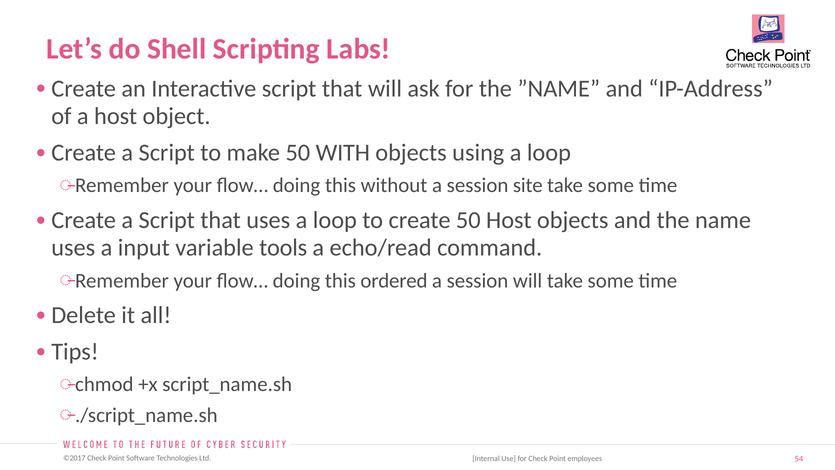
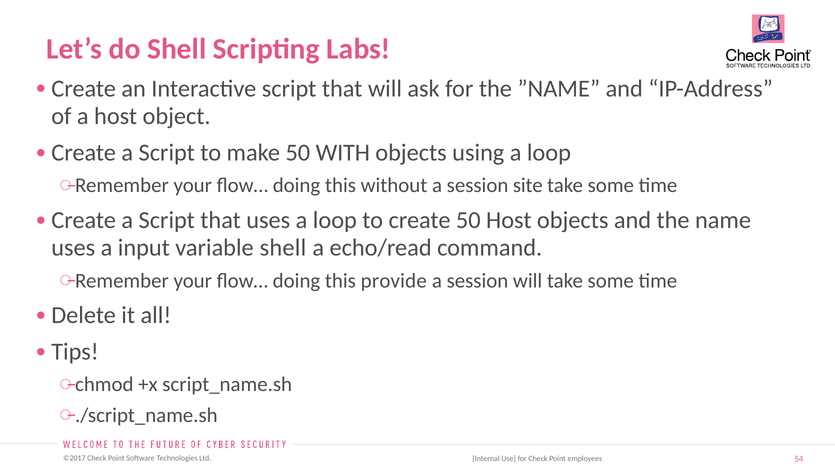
variable tools: tools -> shell (283, 248)
ordered: ordered -> provide (394, 280)
